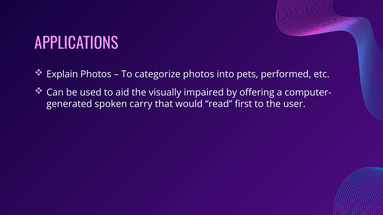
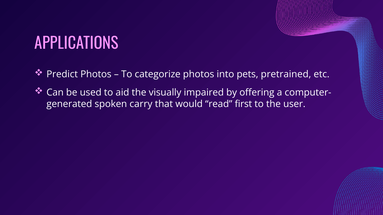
Explain: Explain -> Predict (62, 74)
performed: performed -> pretrained (286, 74)
